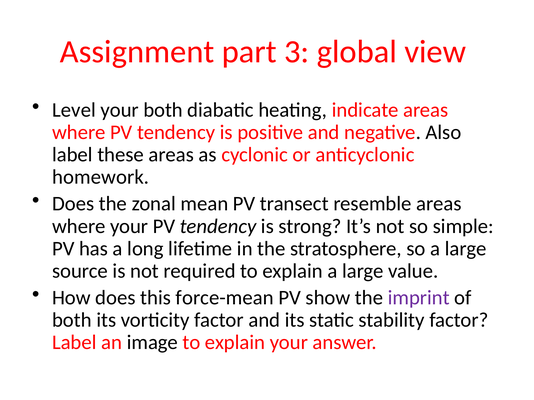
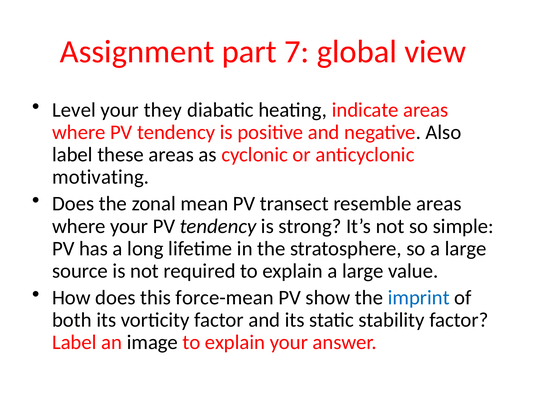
3: 3 -> 7 (297, 52)
your both: both -> they (163, 110)
homework: homework -> motivating (101, 177)
imprint colour: purple -> blue (419, 298)
